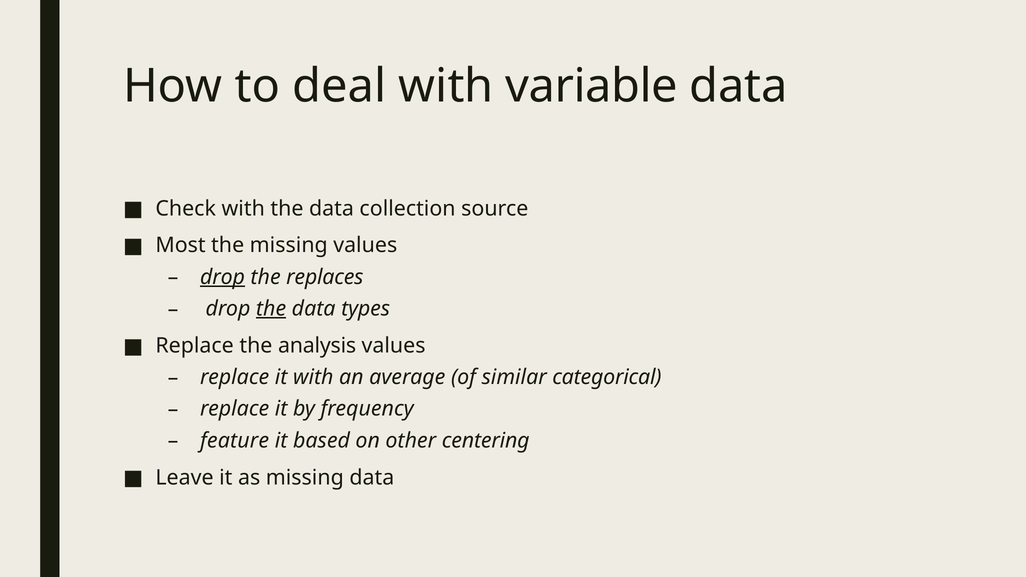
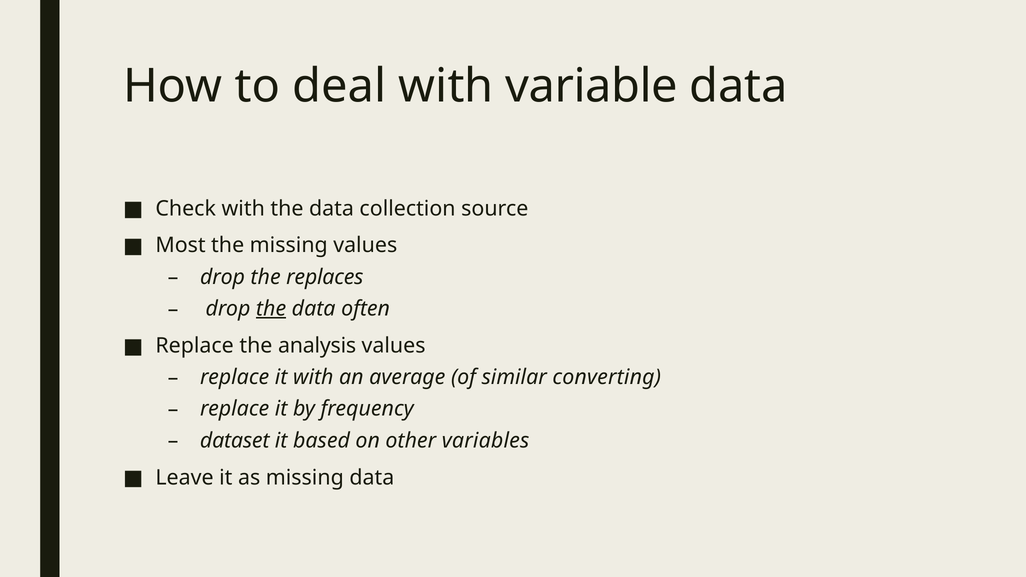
drop underline: present -> none (223, 277)
types: types -> often (366, 309)
categorical: categorical -> converting (607, 377)
feature: feature -> dataset (235, 441)
centering: centering -> variables (486, 441)
